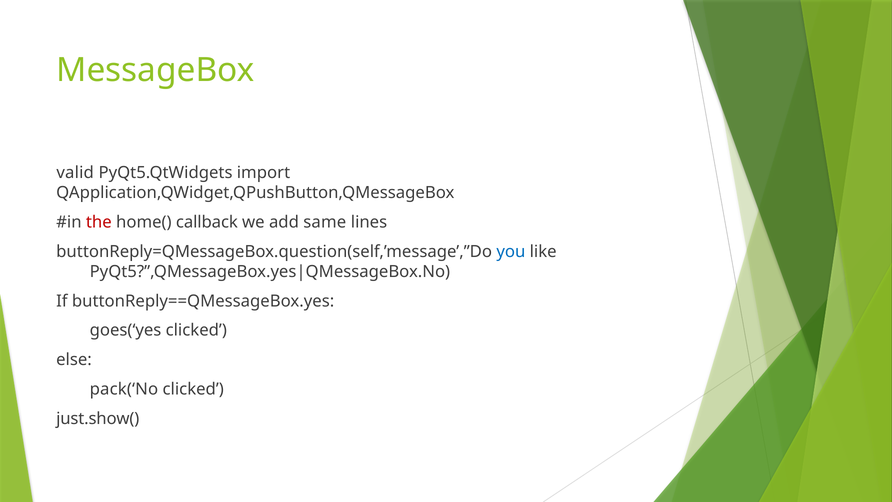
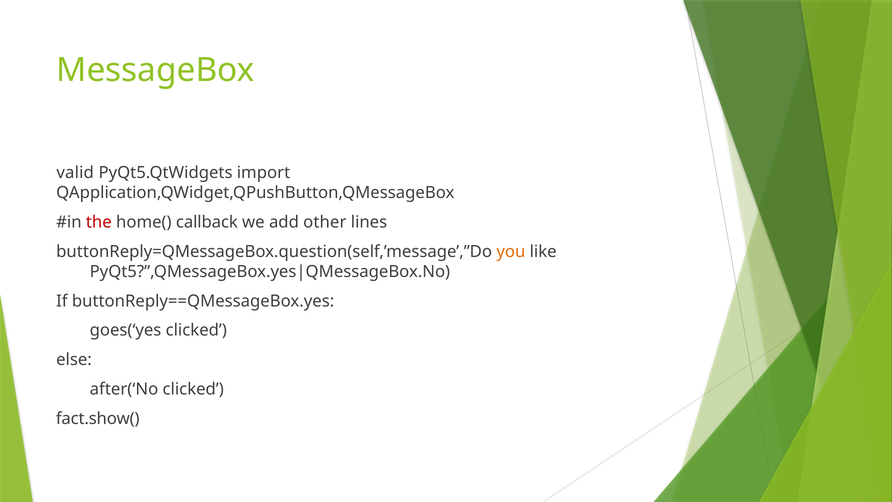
same: same -> other (325, 222)
you colour: blue -> orange (511, 251)
pack(‘No: pack(‘No -> after(‘No (124, 389)
just.show(: just.show( -> fact.show( (98, 418)
